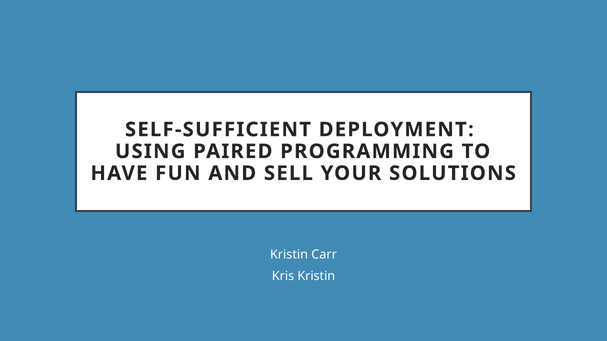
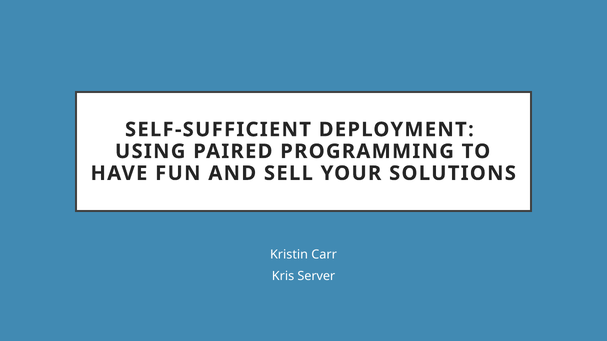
Kris Kristin: Kristin -> Server (316, 277)
